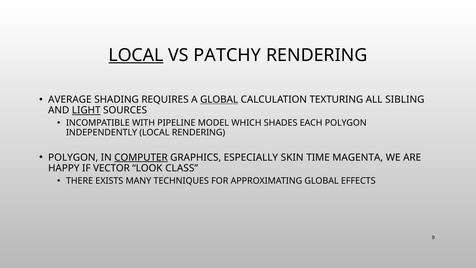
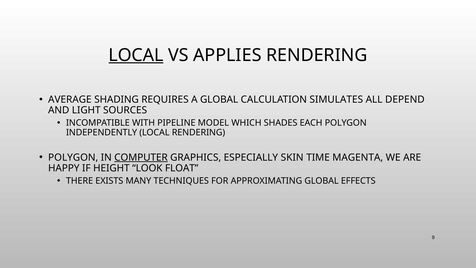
PATCHY: PATCHY -> APPLIES (227, 55)
GLOBAL underline: present -> none (219, 99)
TEXTURING: TEXTURING -> SIMULATES (336, 99)
SIBLING: SIBLING -> DEPEND (405, 99)
LIGHT underline: present -> none (86, 110)
VECTOR: VECTOR -> HEIGHT (111, 168)
CLASS: CLASS -> FLOAT (182, 168)
